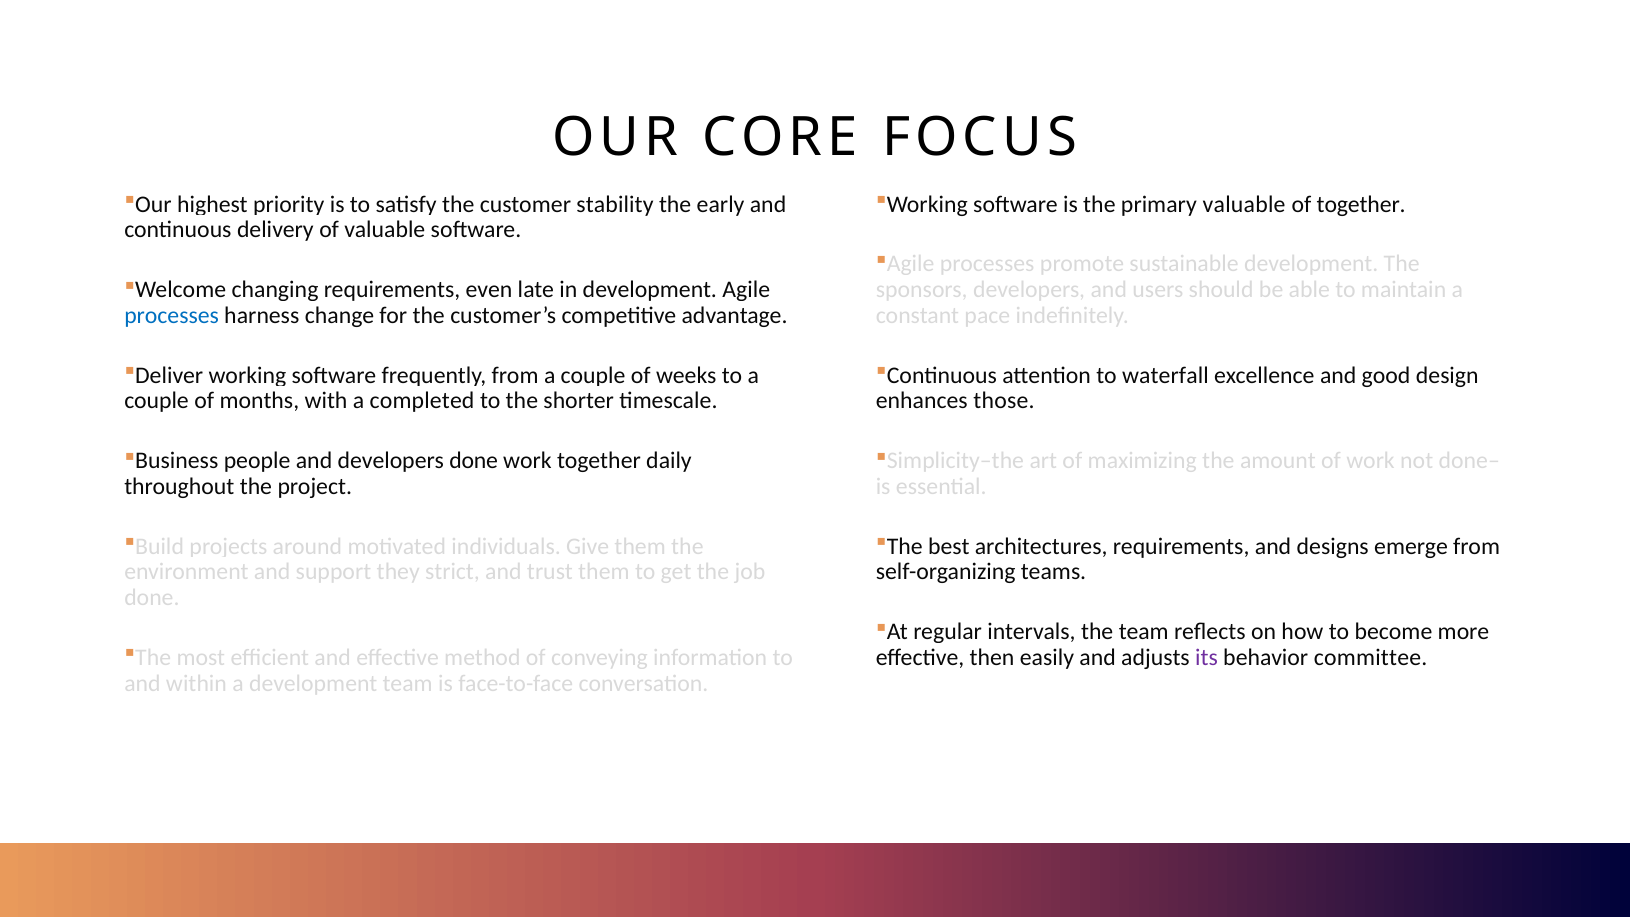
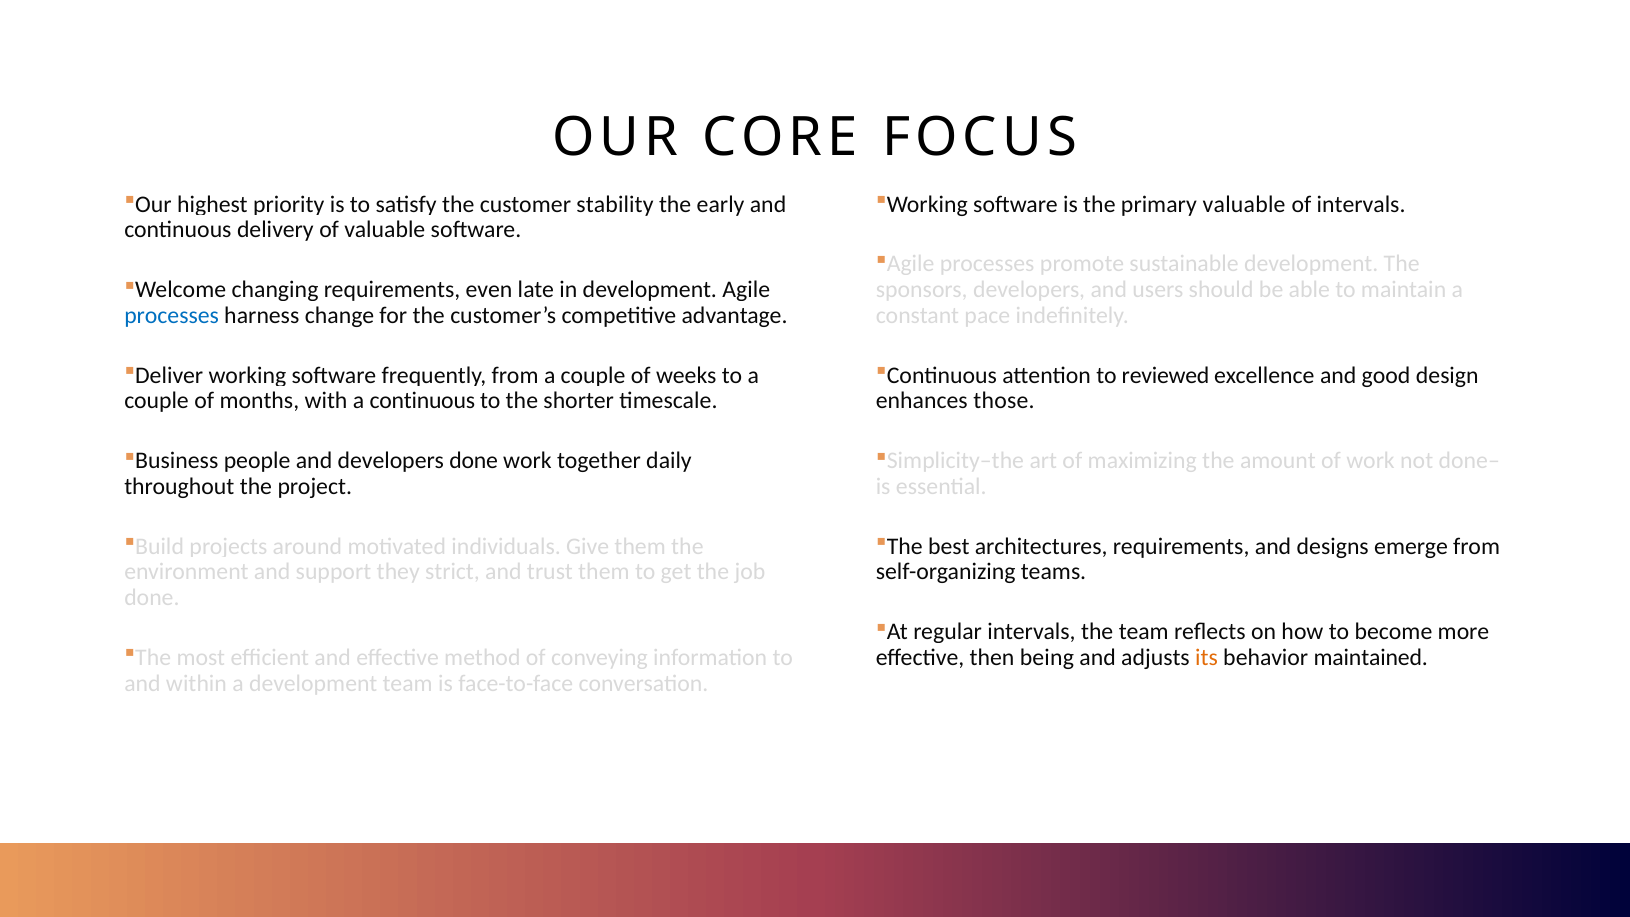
of together: together -> intervals (1361, 204)
waterfall: waterfall -> reviewed (1166, 375)
a completed: completed -> continuous (422, 401)
easily: easily -> being (1047, 657)
its colour: purple -> orange (1206, 657)
committee: committee -> maintained (1371, 657)
